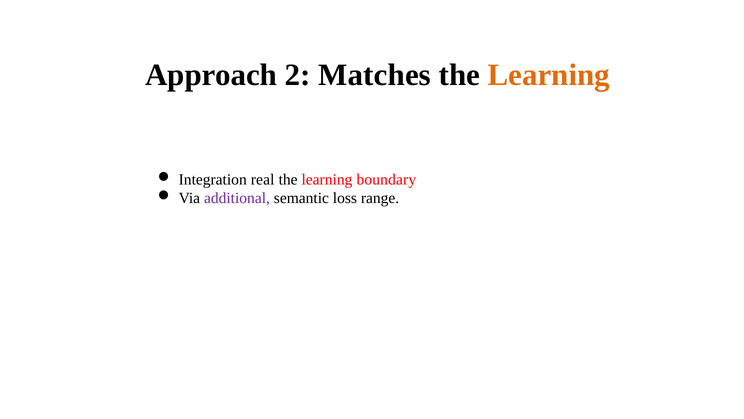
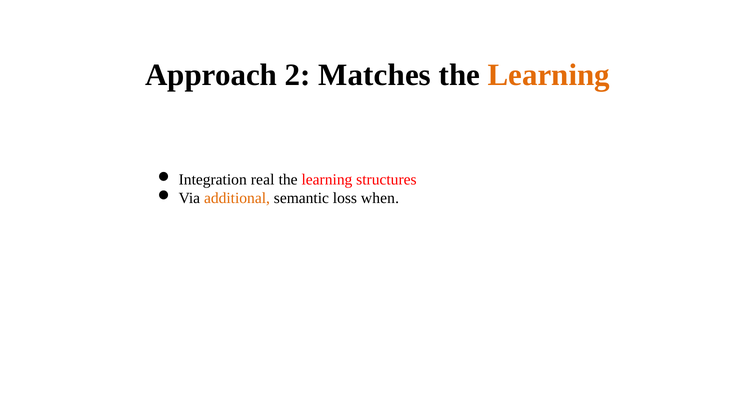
boundary: boundary -> structures (386, 179)
additional colour: purple -> orange (237, 198)
range: range -> when (380, 198)
